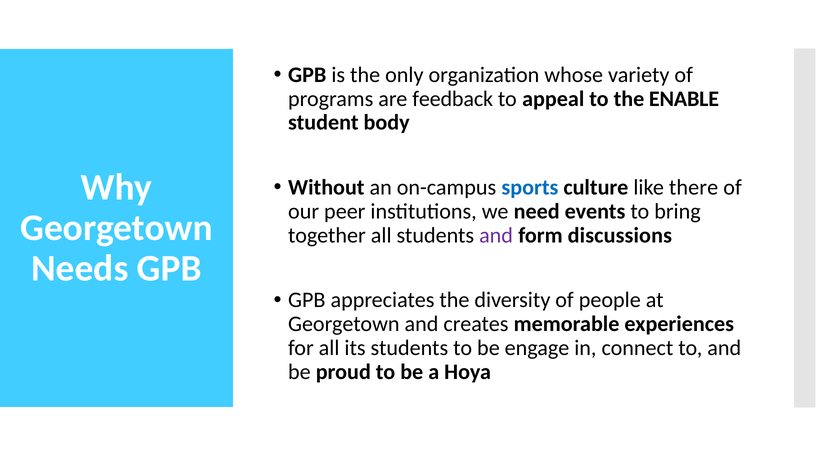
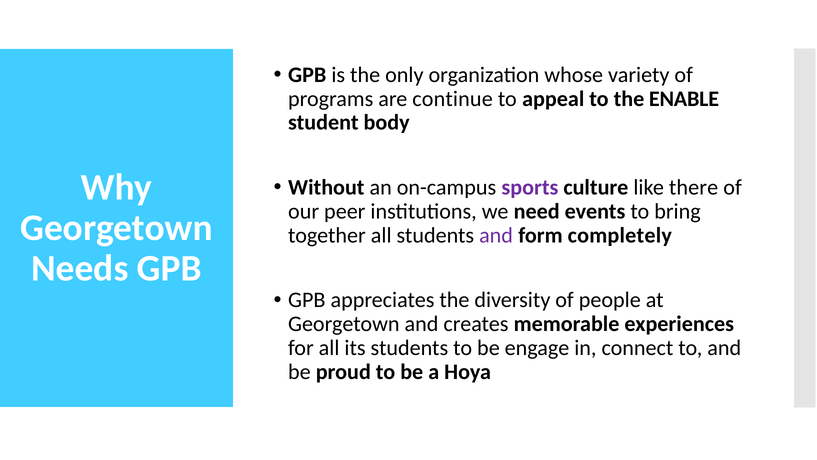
feedback: feedback -> continue (453, 99)
sports colour: blue -> purple (530, 187)
discussions: discussions -> completely (620, 235)
